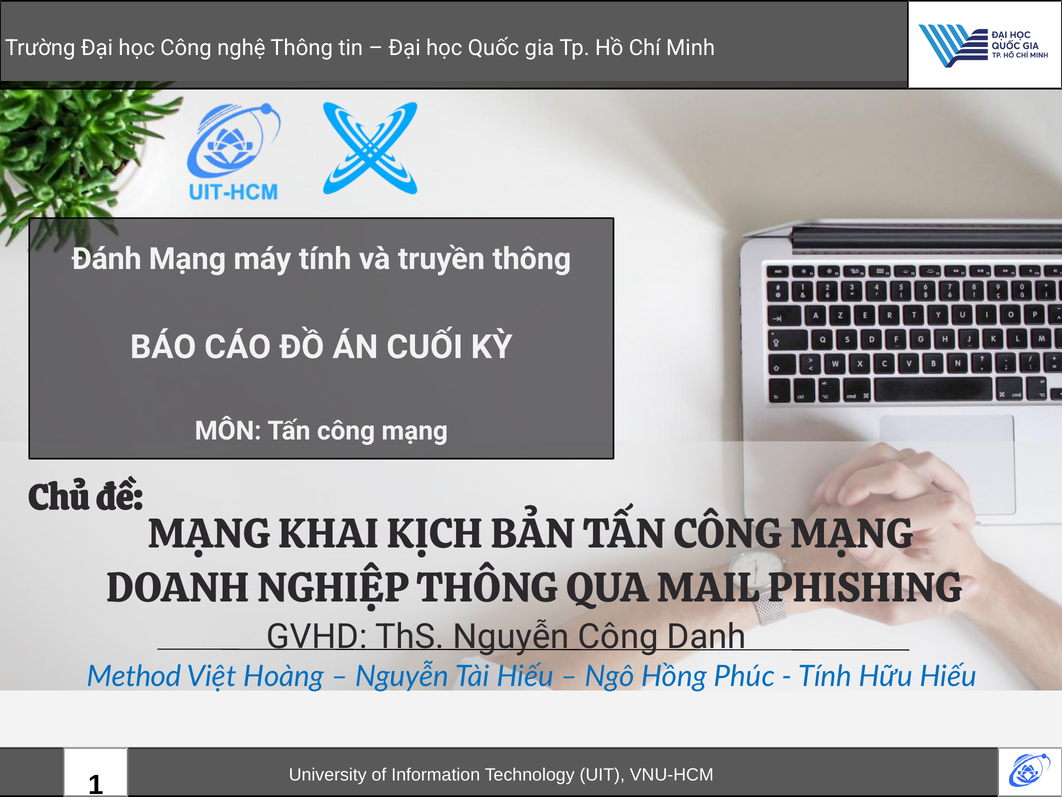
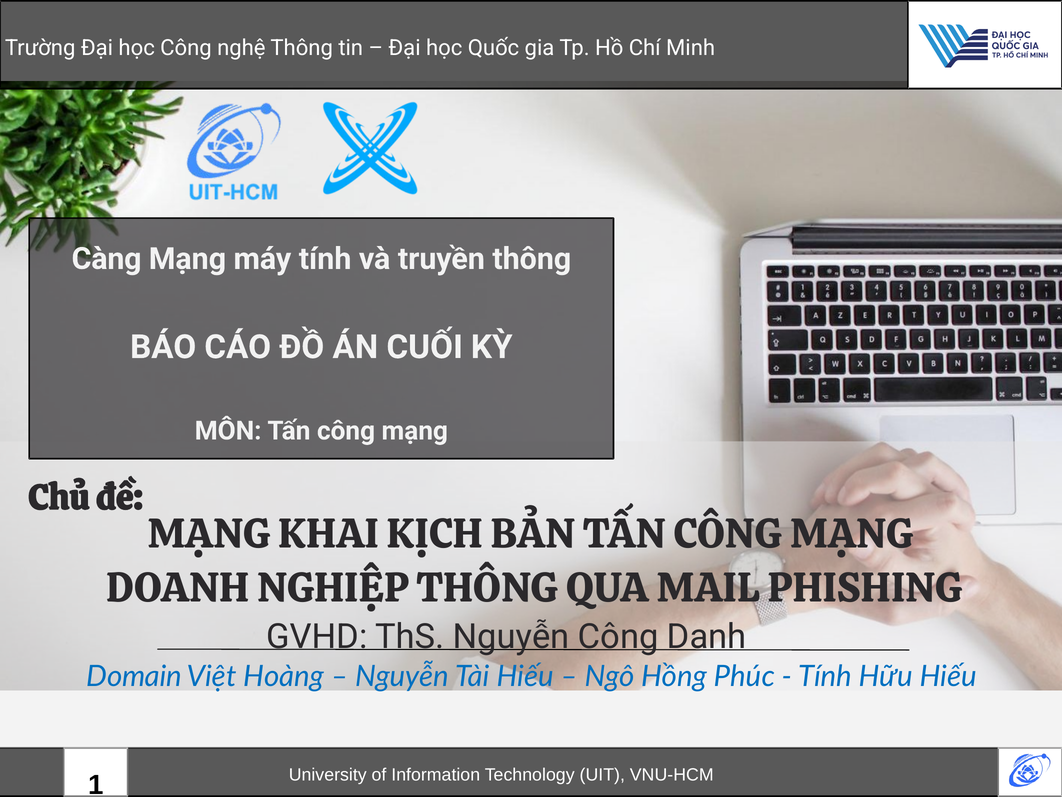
Đánh: Đánh -> Càng (107, 259)
Method: Method -> Domain (134, 676)
